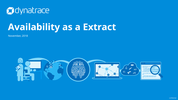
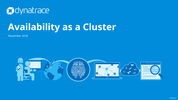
Extract: Extract -> Cluster (99, 27)
